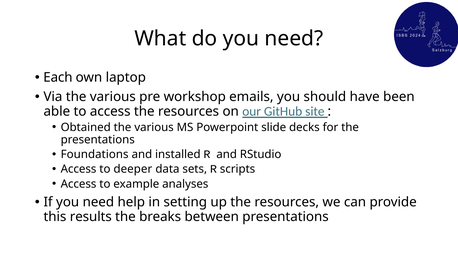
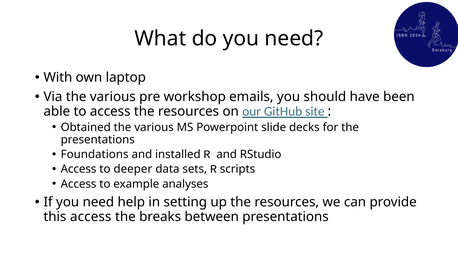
Each: Each -> With (58, 77)
this results: results -> access (91, 216)
